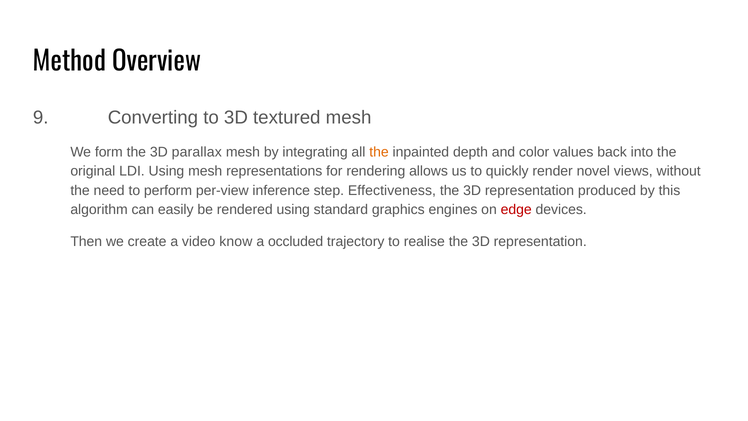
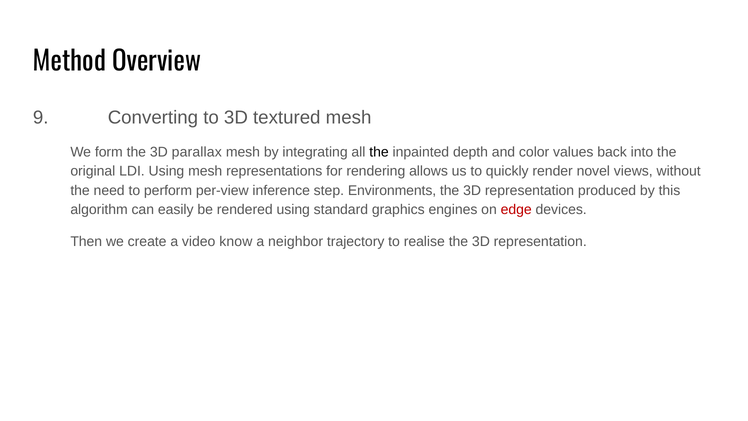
the colour: orange -> black (379, 152)
Effectiveness: Effectiveness -> Environments (392, 190)
occluded: occluded -> neighbor (296, 241)
